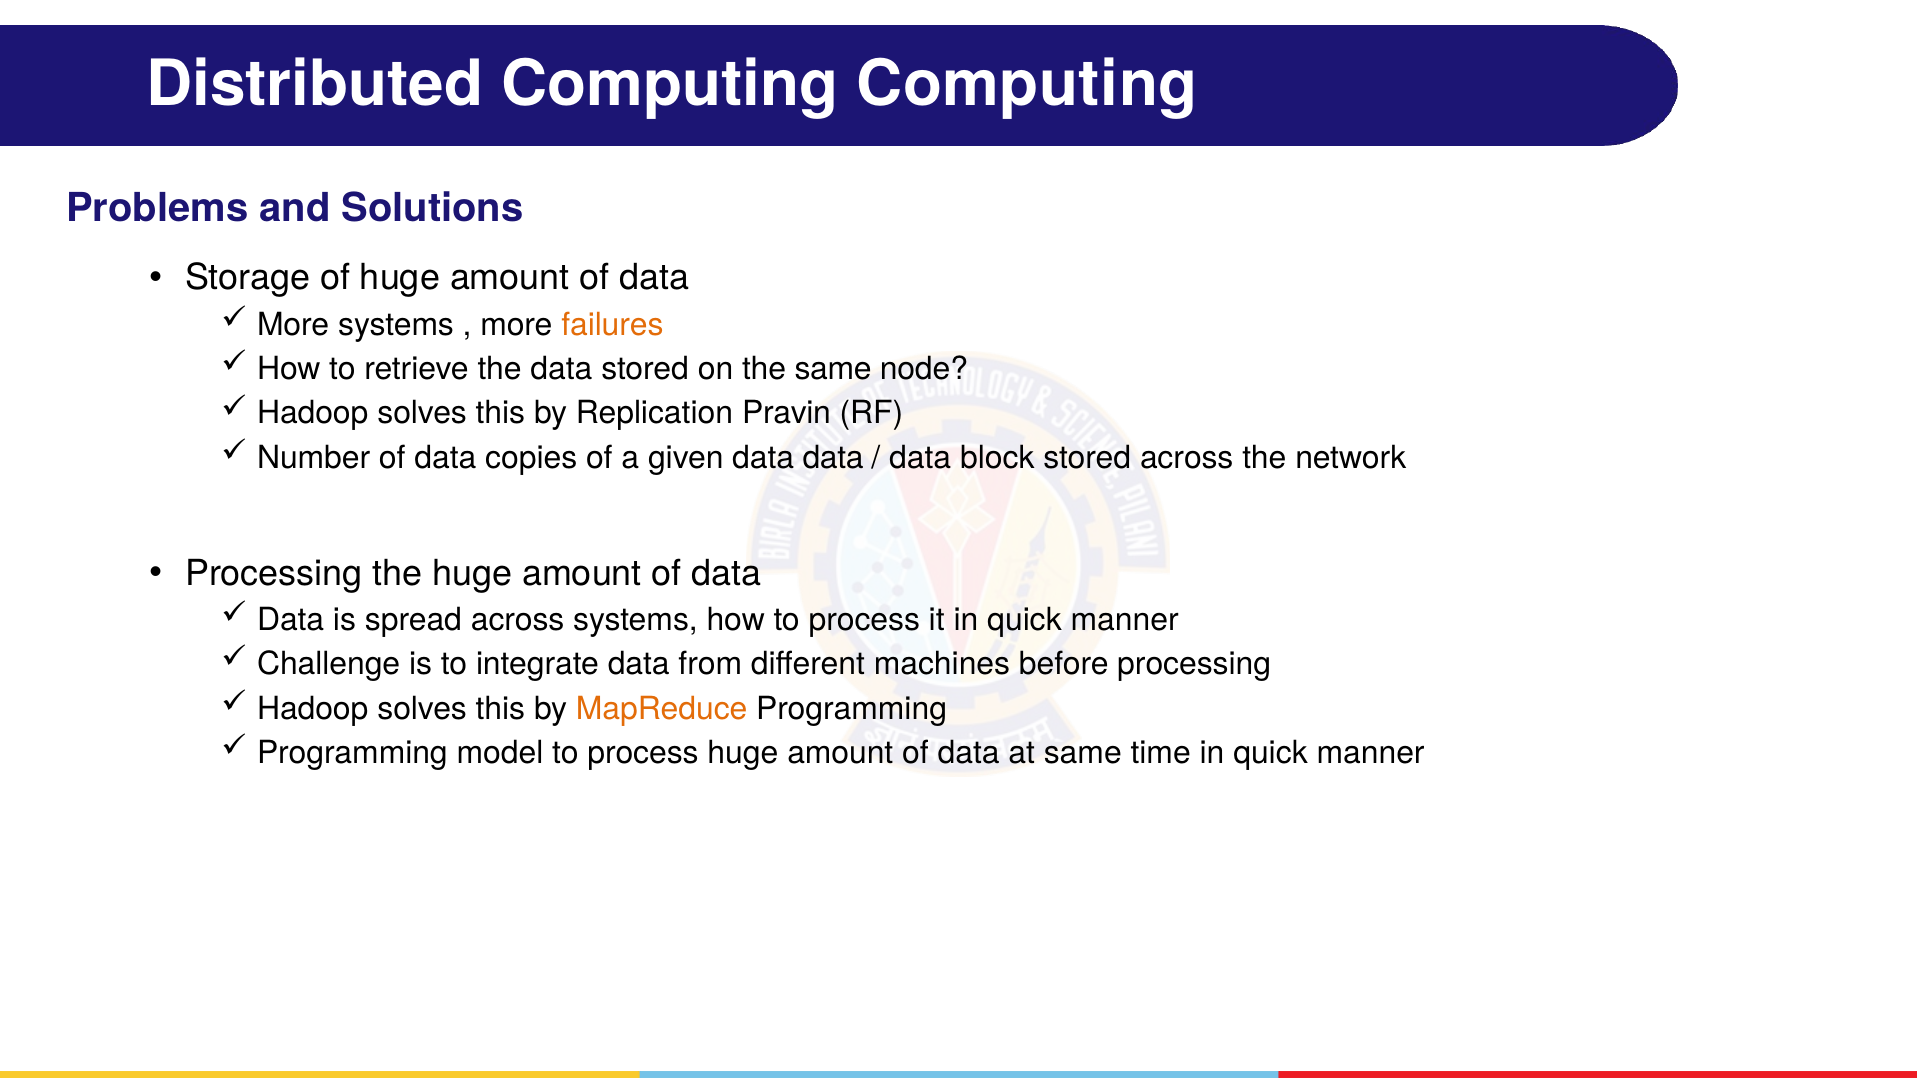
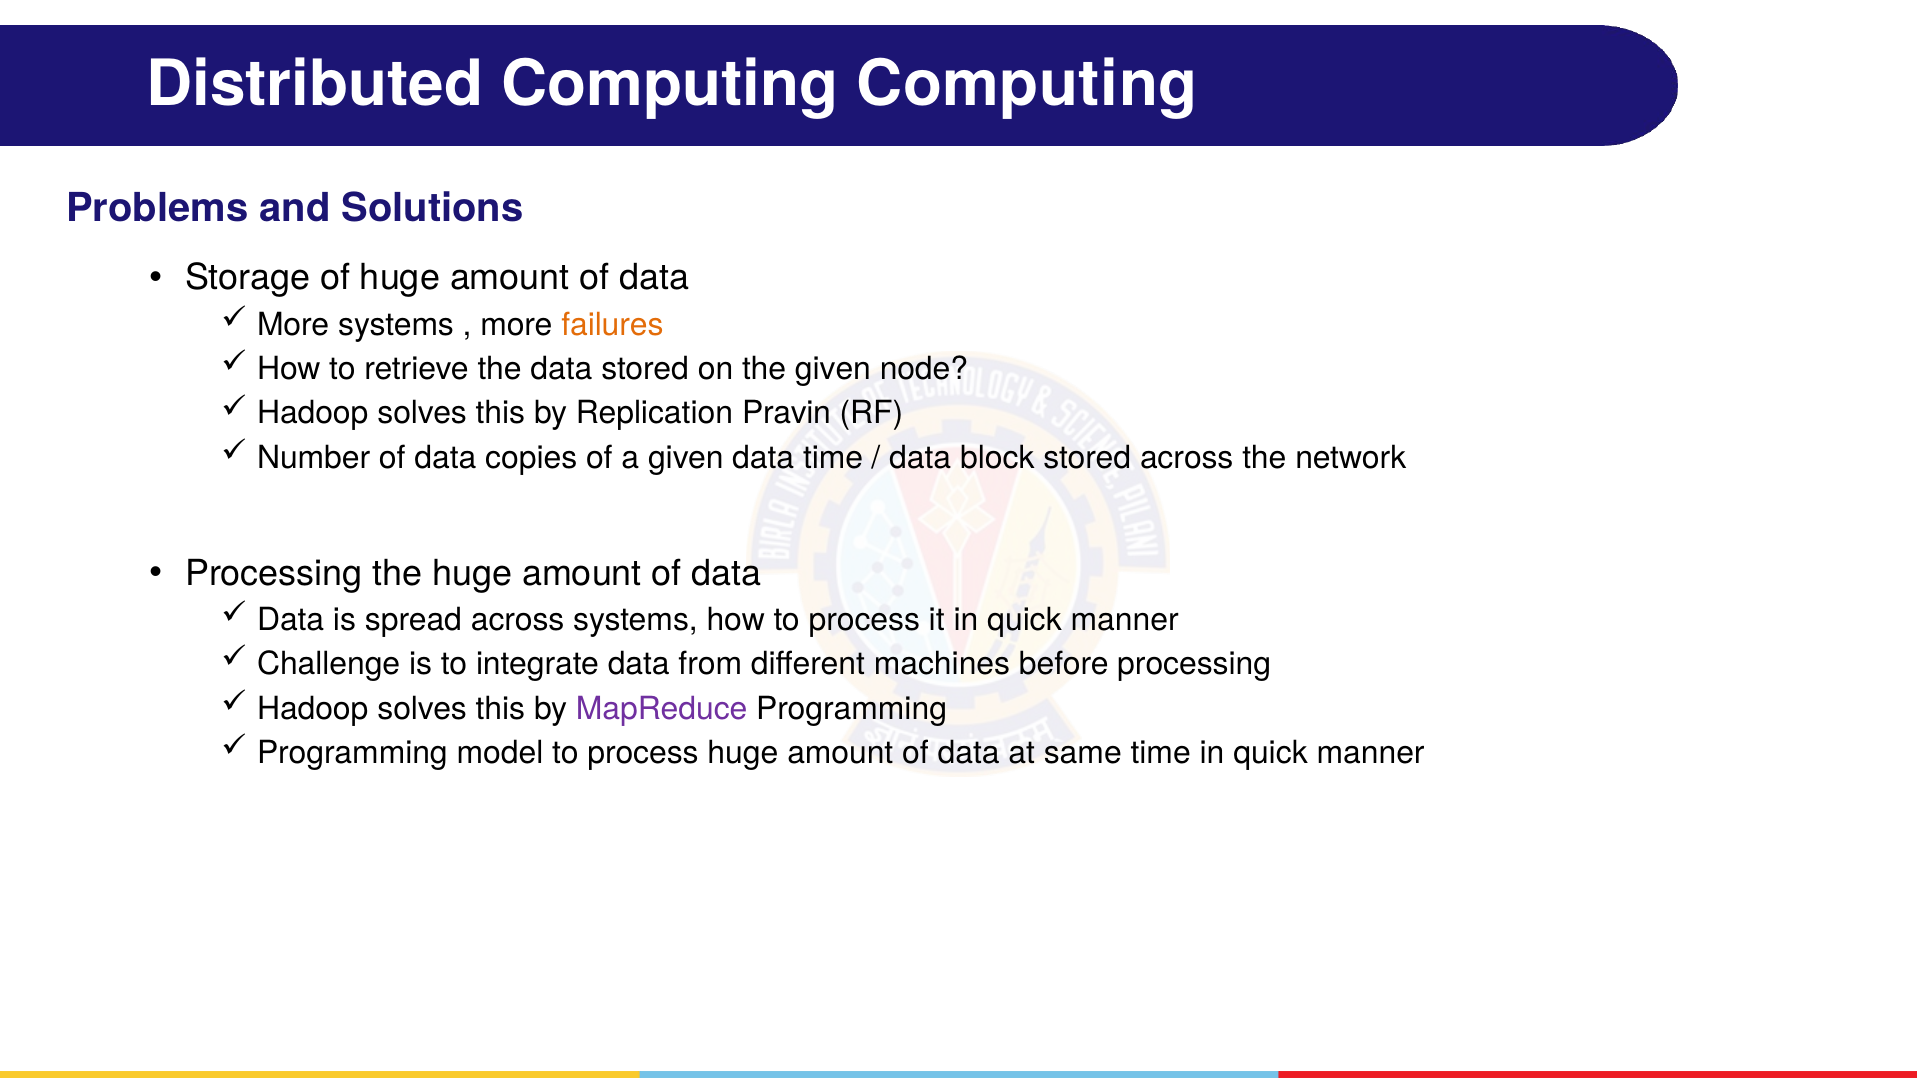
the same: same -> given (833, 369)
data data: data -> time (833, 458)
MapReduce colour: orange -> purple (662, 709)
